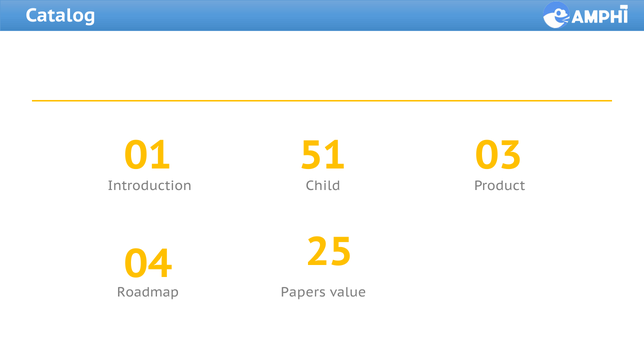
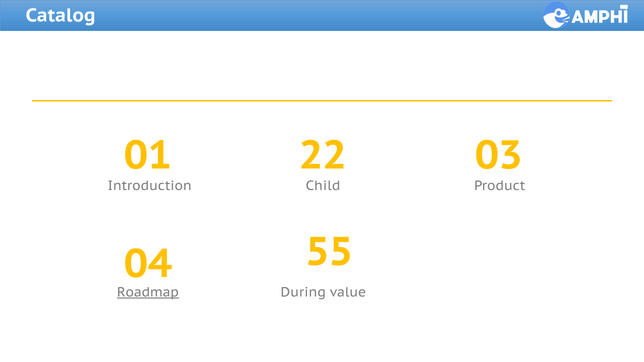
51: 51 -> 22 (323, 156)
25: 25 -> 55 (329, 252)
Roadmap underline: none -> present (148, 292)
Papers: Papers -> During (303, 292)
